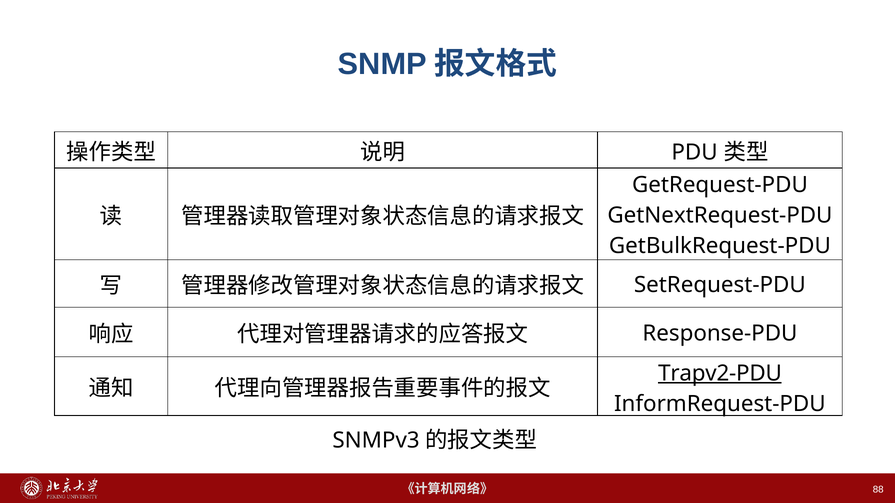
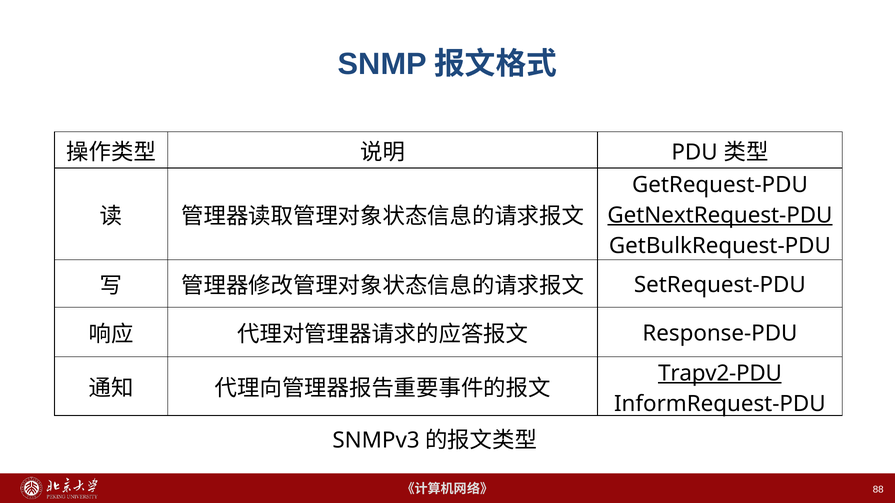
GetNextRequest-PDU underline: none -> present (720, 215)
